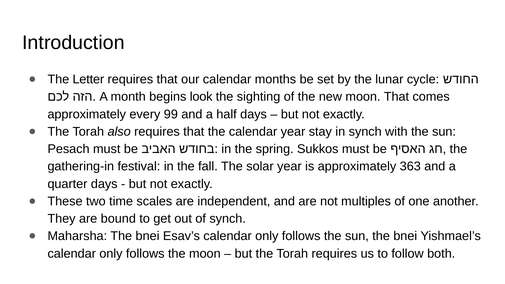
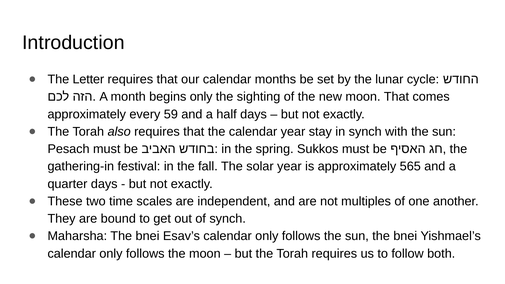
begins look: look -> only (201, 97)
99: 99 -> 59 (171, 114)
363: 363 -> 565 (410, 167)
